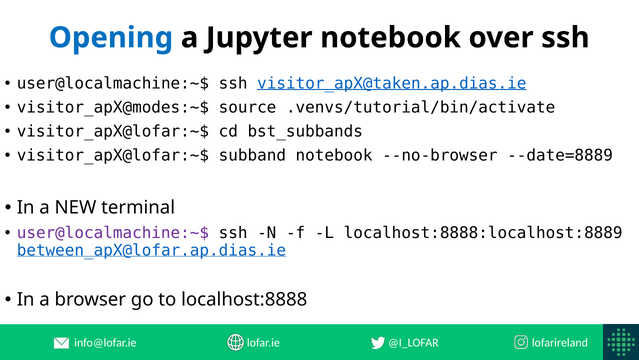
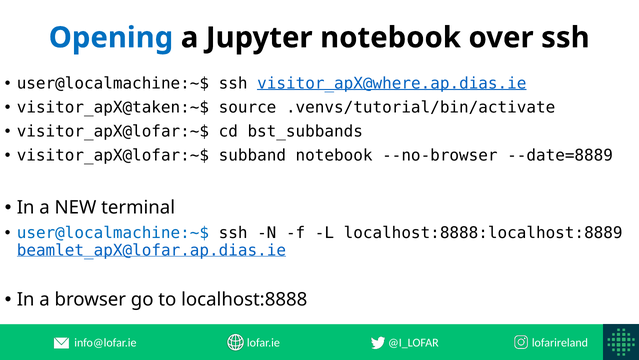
visitor_apX@taken.ap.dias.ie: visitor_apX@taken.ap.dias.ie -> visitor_apX@where.ap.dias.ie (392, 83)
visitor_apX@modes:~$: visitor_apX@modes:~$ -> visitor_apX@taken:~$ (113, 107)
user@localmachine:~$ colour: purple -> blue (113, 233)
between_apX@lofar.ap.dias.ie: between_apX@lofar.ap.dias.ie -> beamlet_apX@lofar.ap.dias.ie (151, 250)
